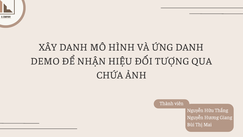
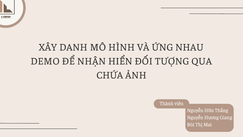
ỨNG DANH: DANH -> NHAU (189, 47)
HIỆU: HIỆU -> HIỂN (120, 61)
